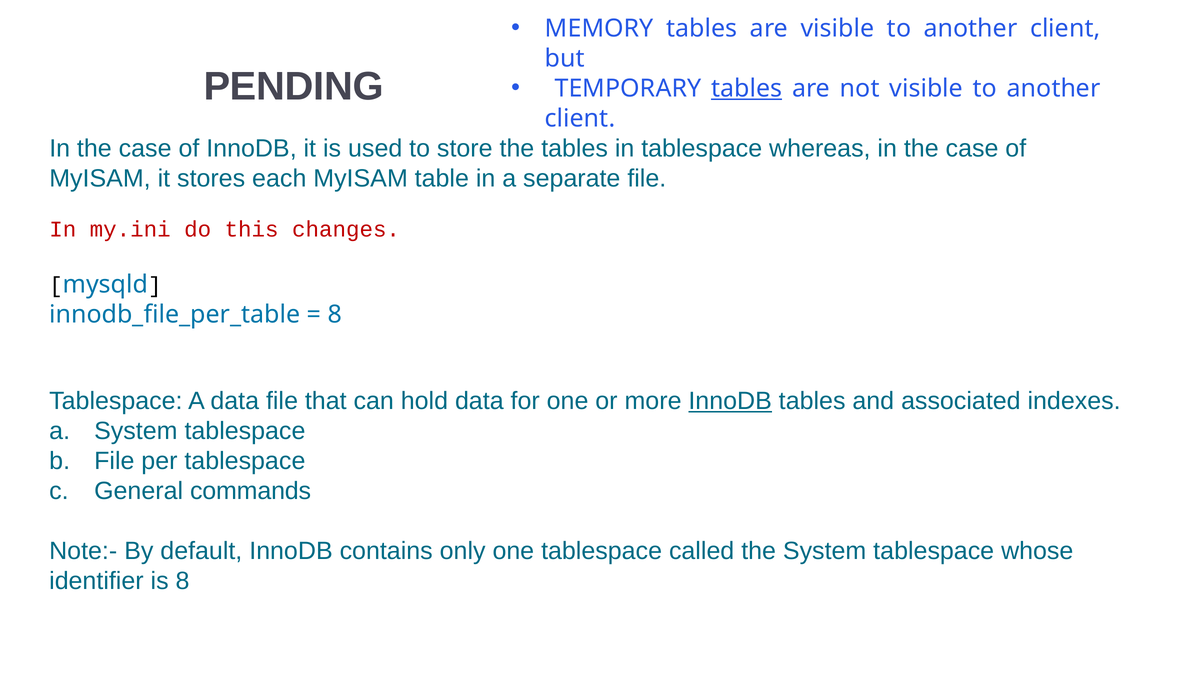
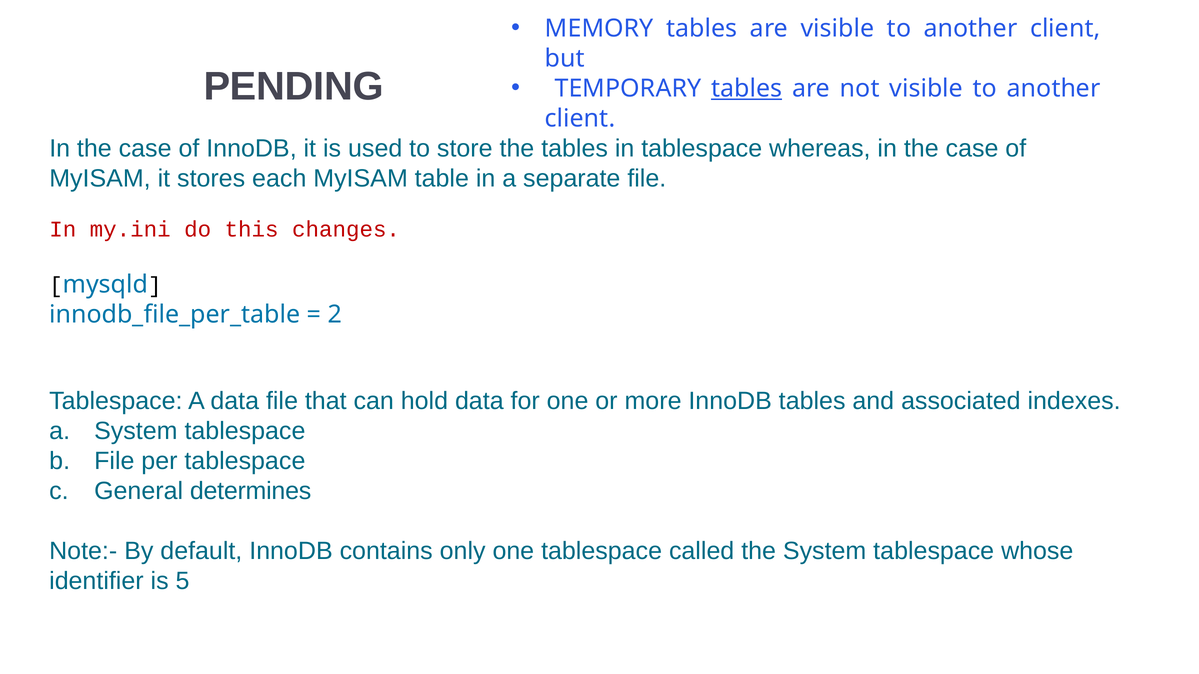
8: 8 -> 2 (335, 315)
InnoDB underline: present -> none (730, 401)
commands: commands -> determines (251, 491)
is 8: 8 -> 5 (183, 581)
